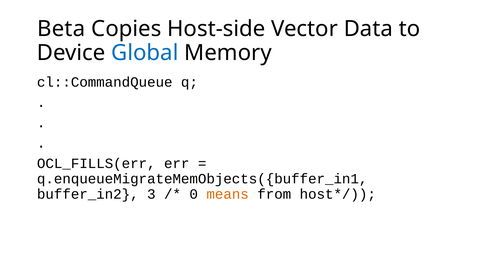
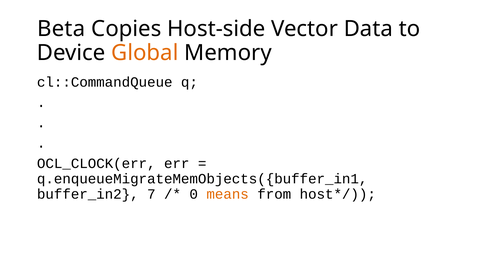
Global colour: blue -> orange (145, 53)
OCL_FILLS(err: OCL_FILLS(err -> OCL_CLOCK(err (96, 163)
3: 3 -> 7 (151, 194)
